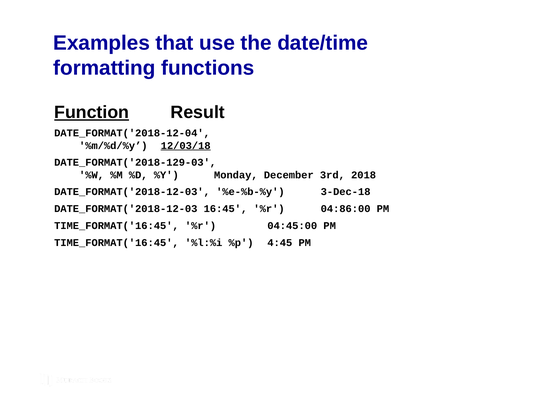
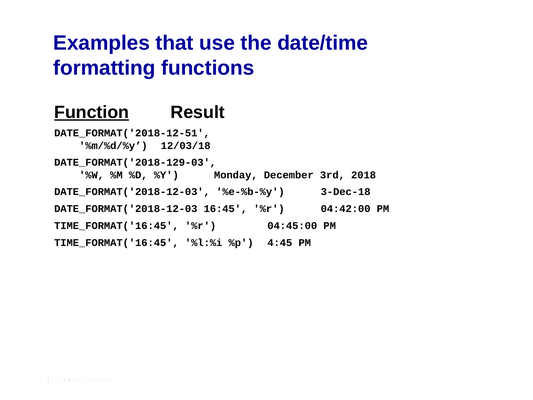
DATE_FORMAT('2018-12-04: DATE_FORMAT('2018-12-04 -> DATE_FORMAT('2018-12-51 (132, 133)
12/03/18 underline: present -> none (186, 146)
04:86:00: 04:86:00 -> 04:42:00 (346, 209)
